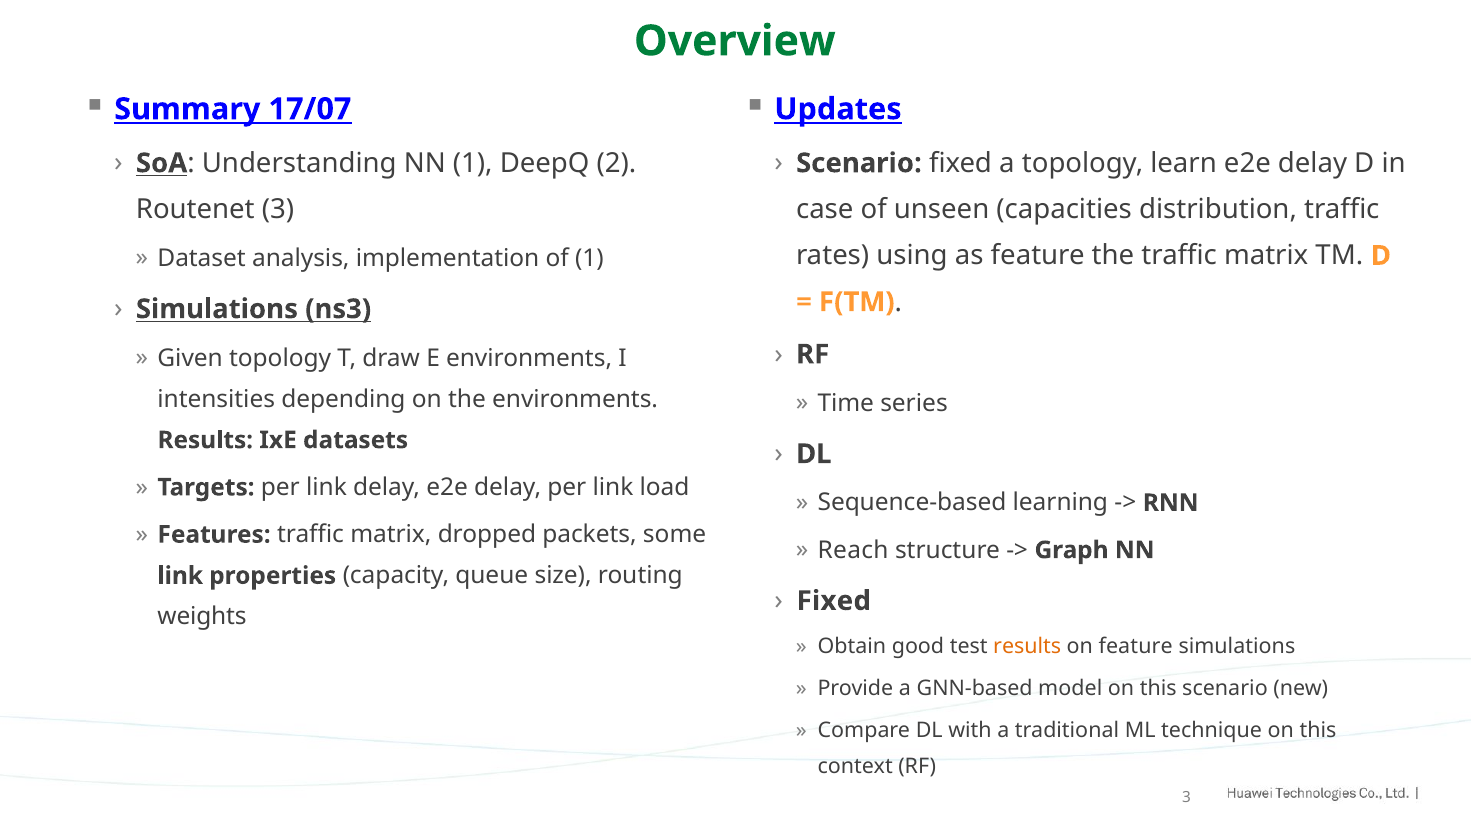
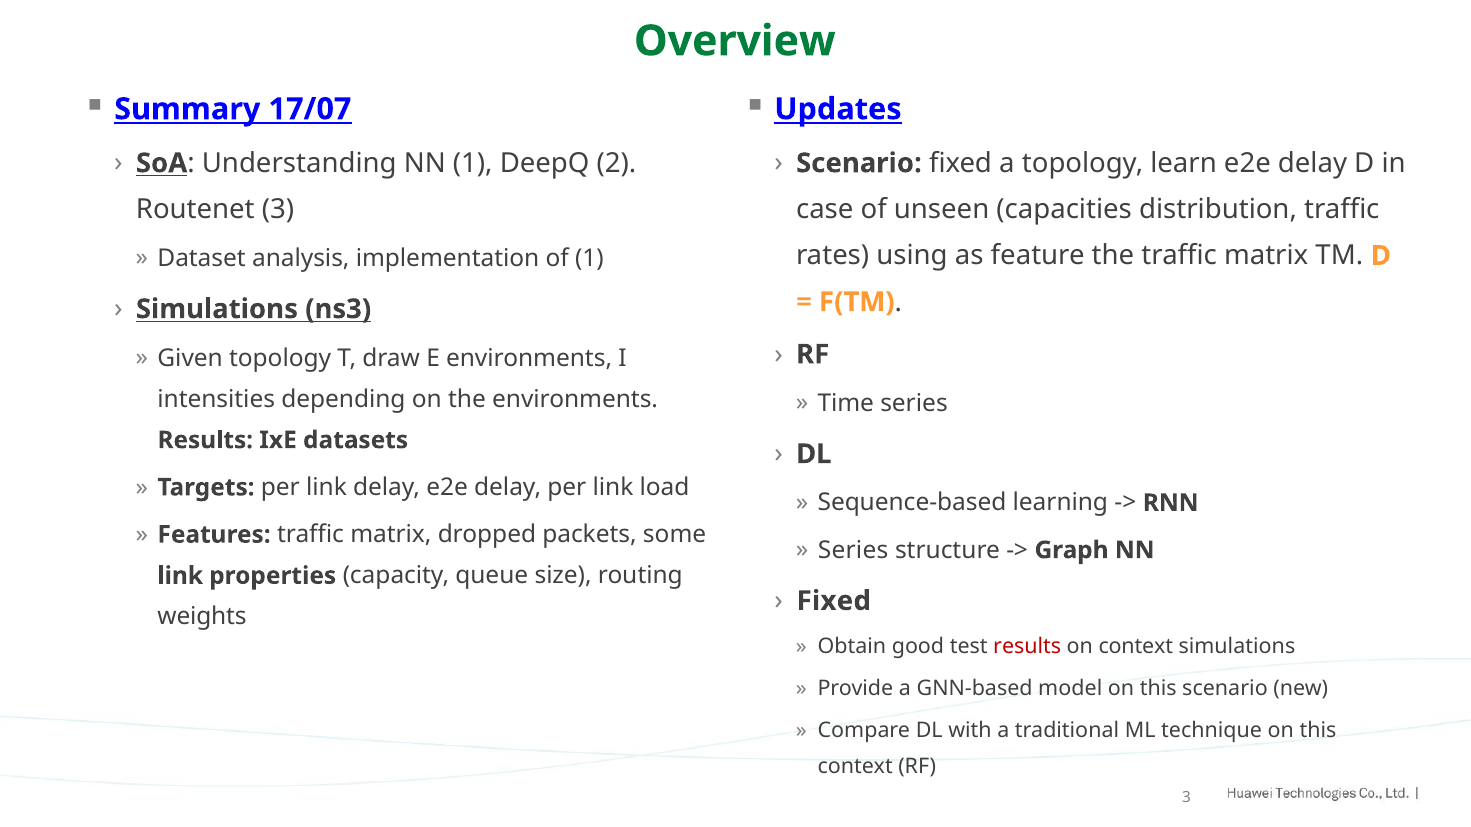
Reach: Reach -> Series (853, 550)
results colour: orange -> red (1027, 647)
on feature: feature -> context (1136, 647)
